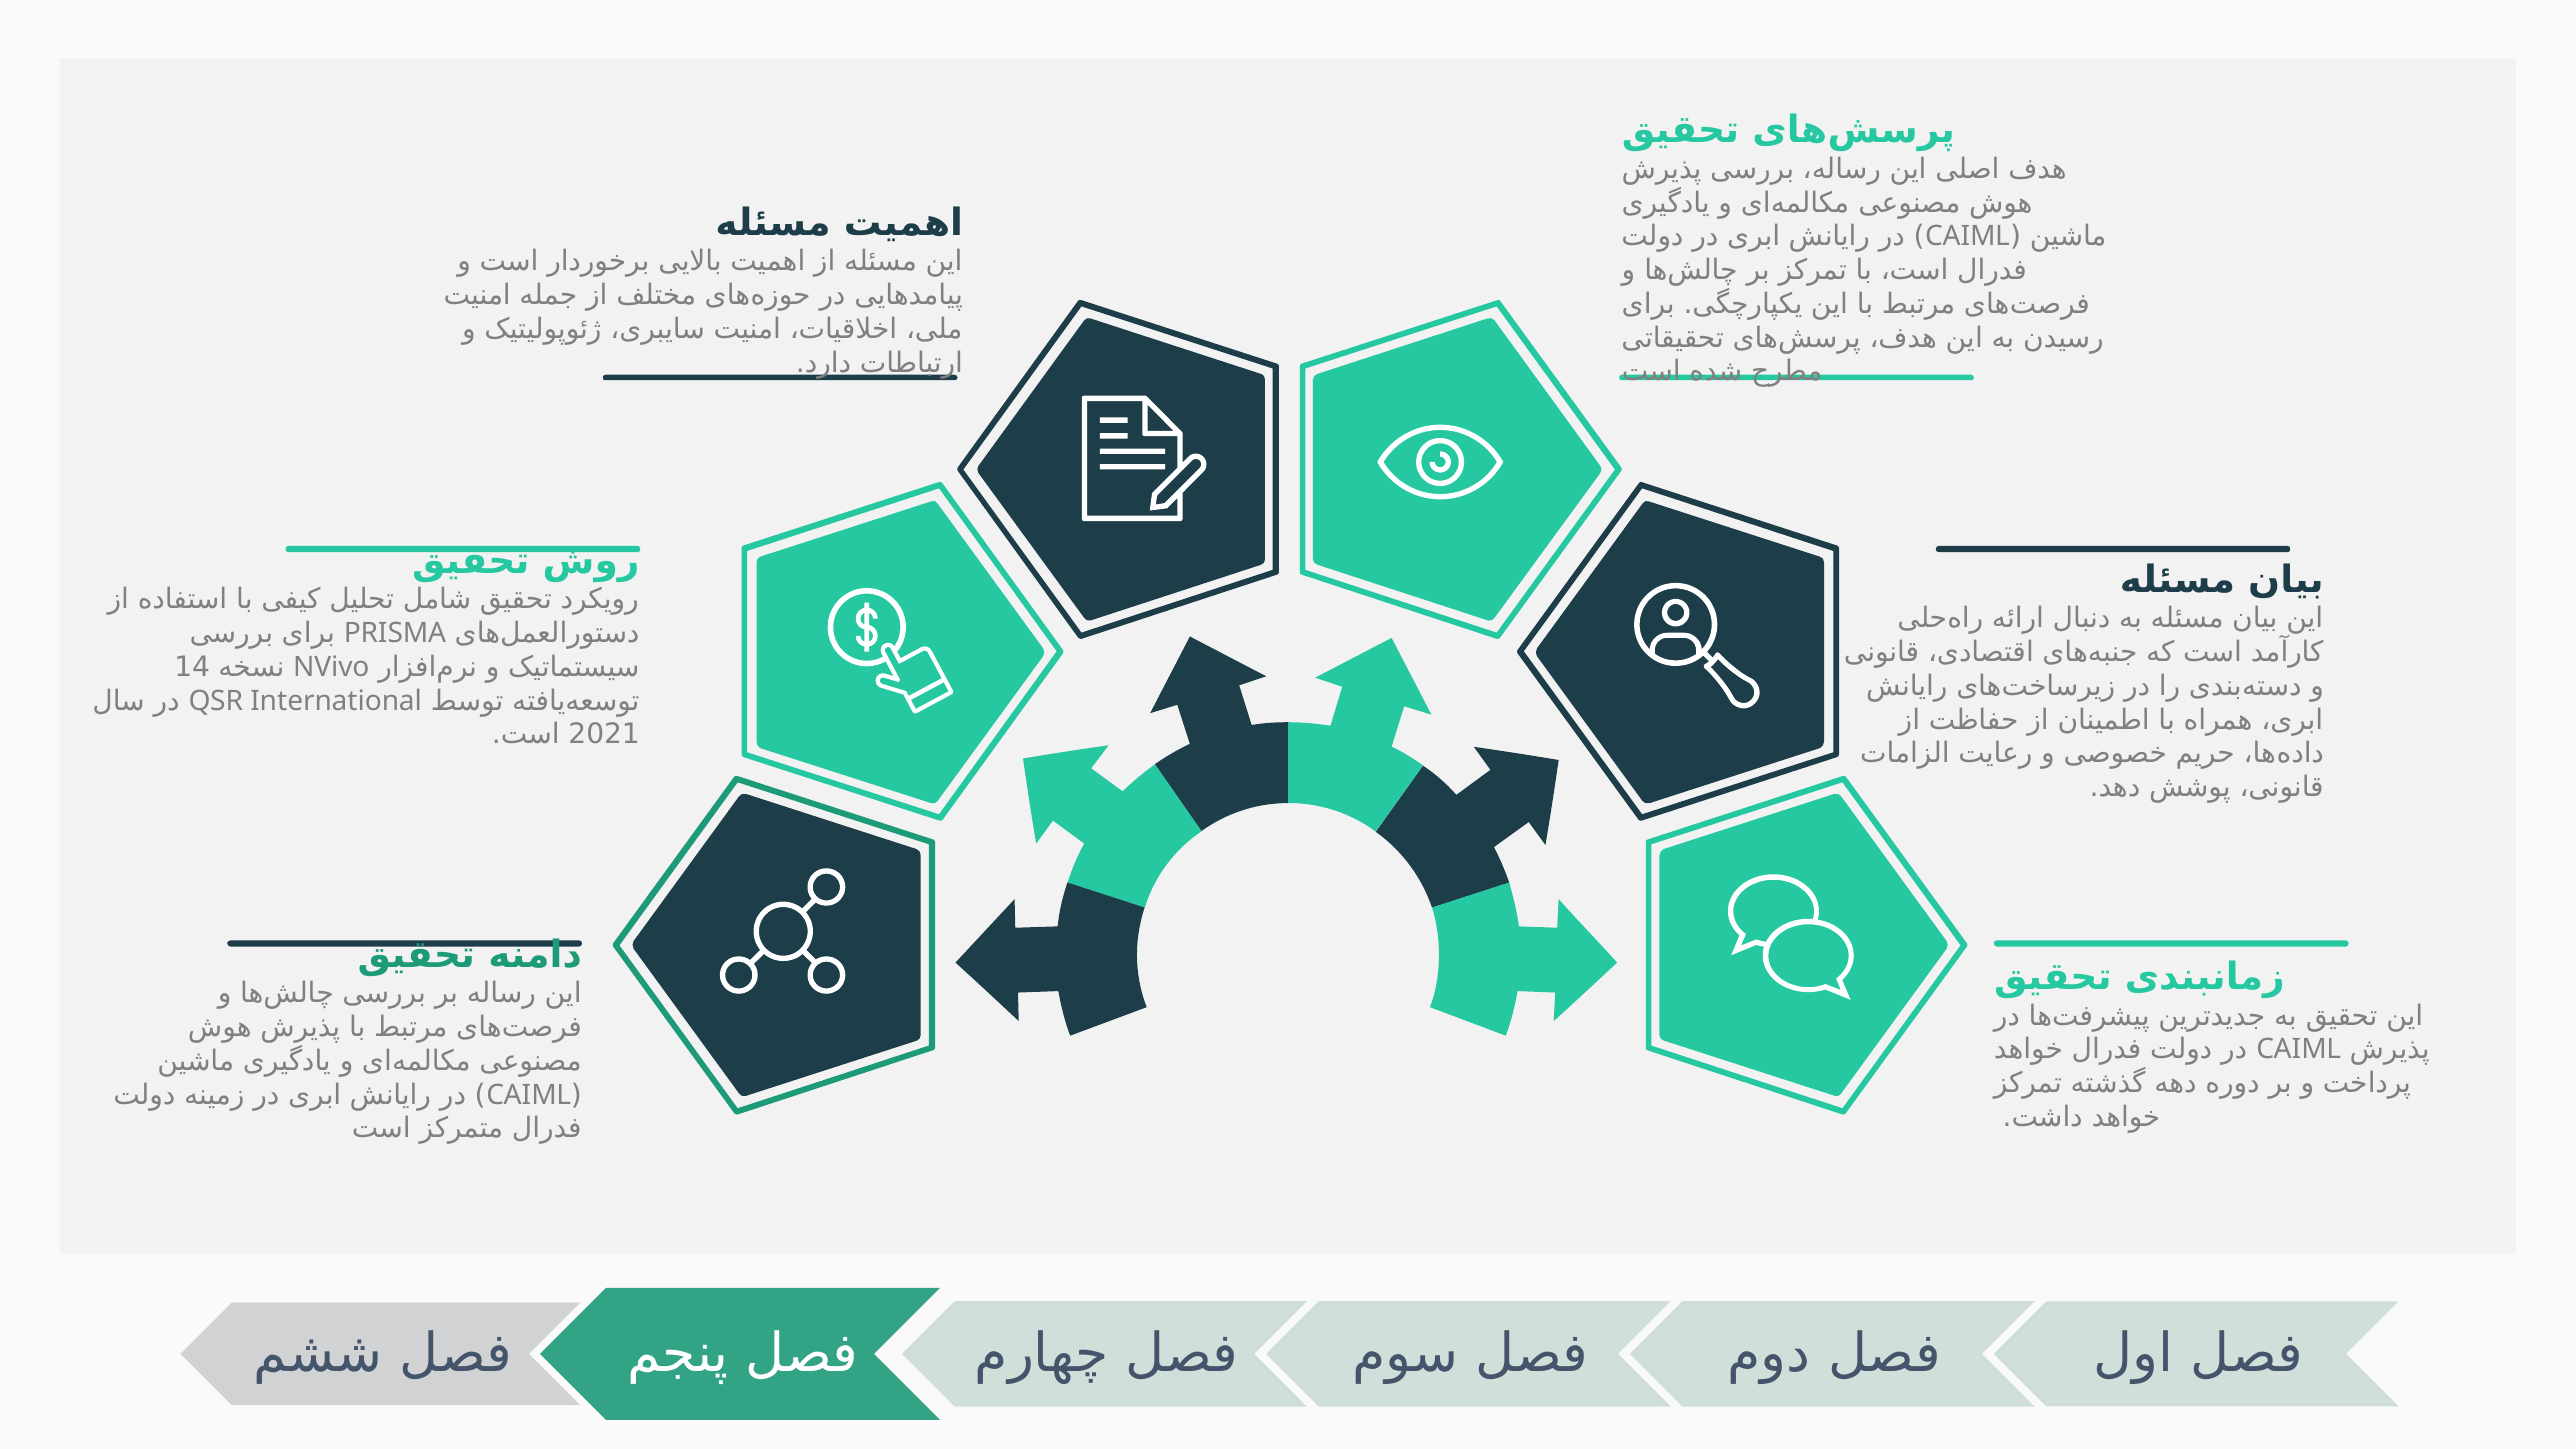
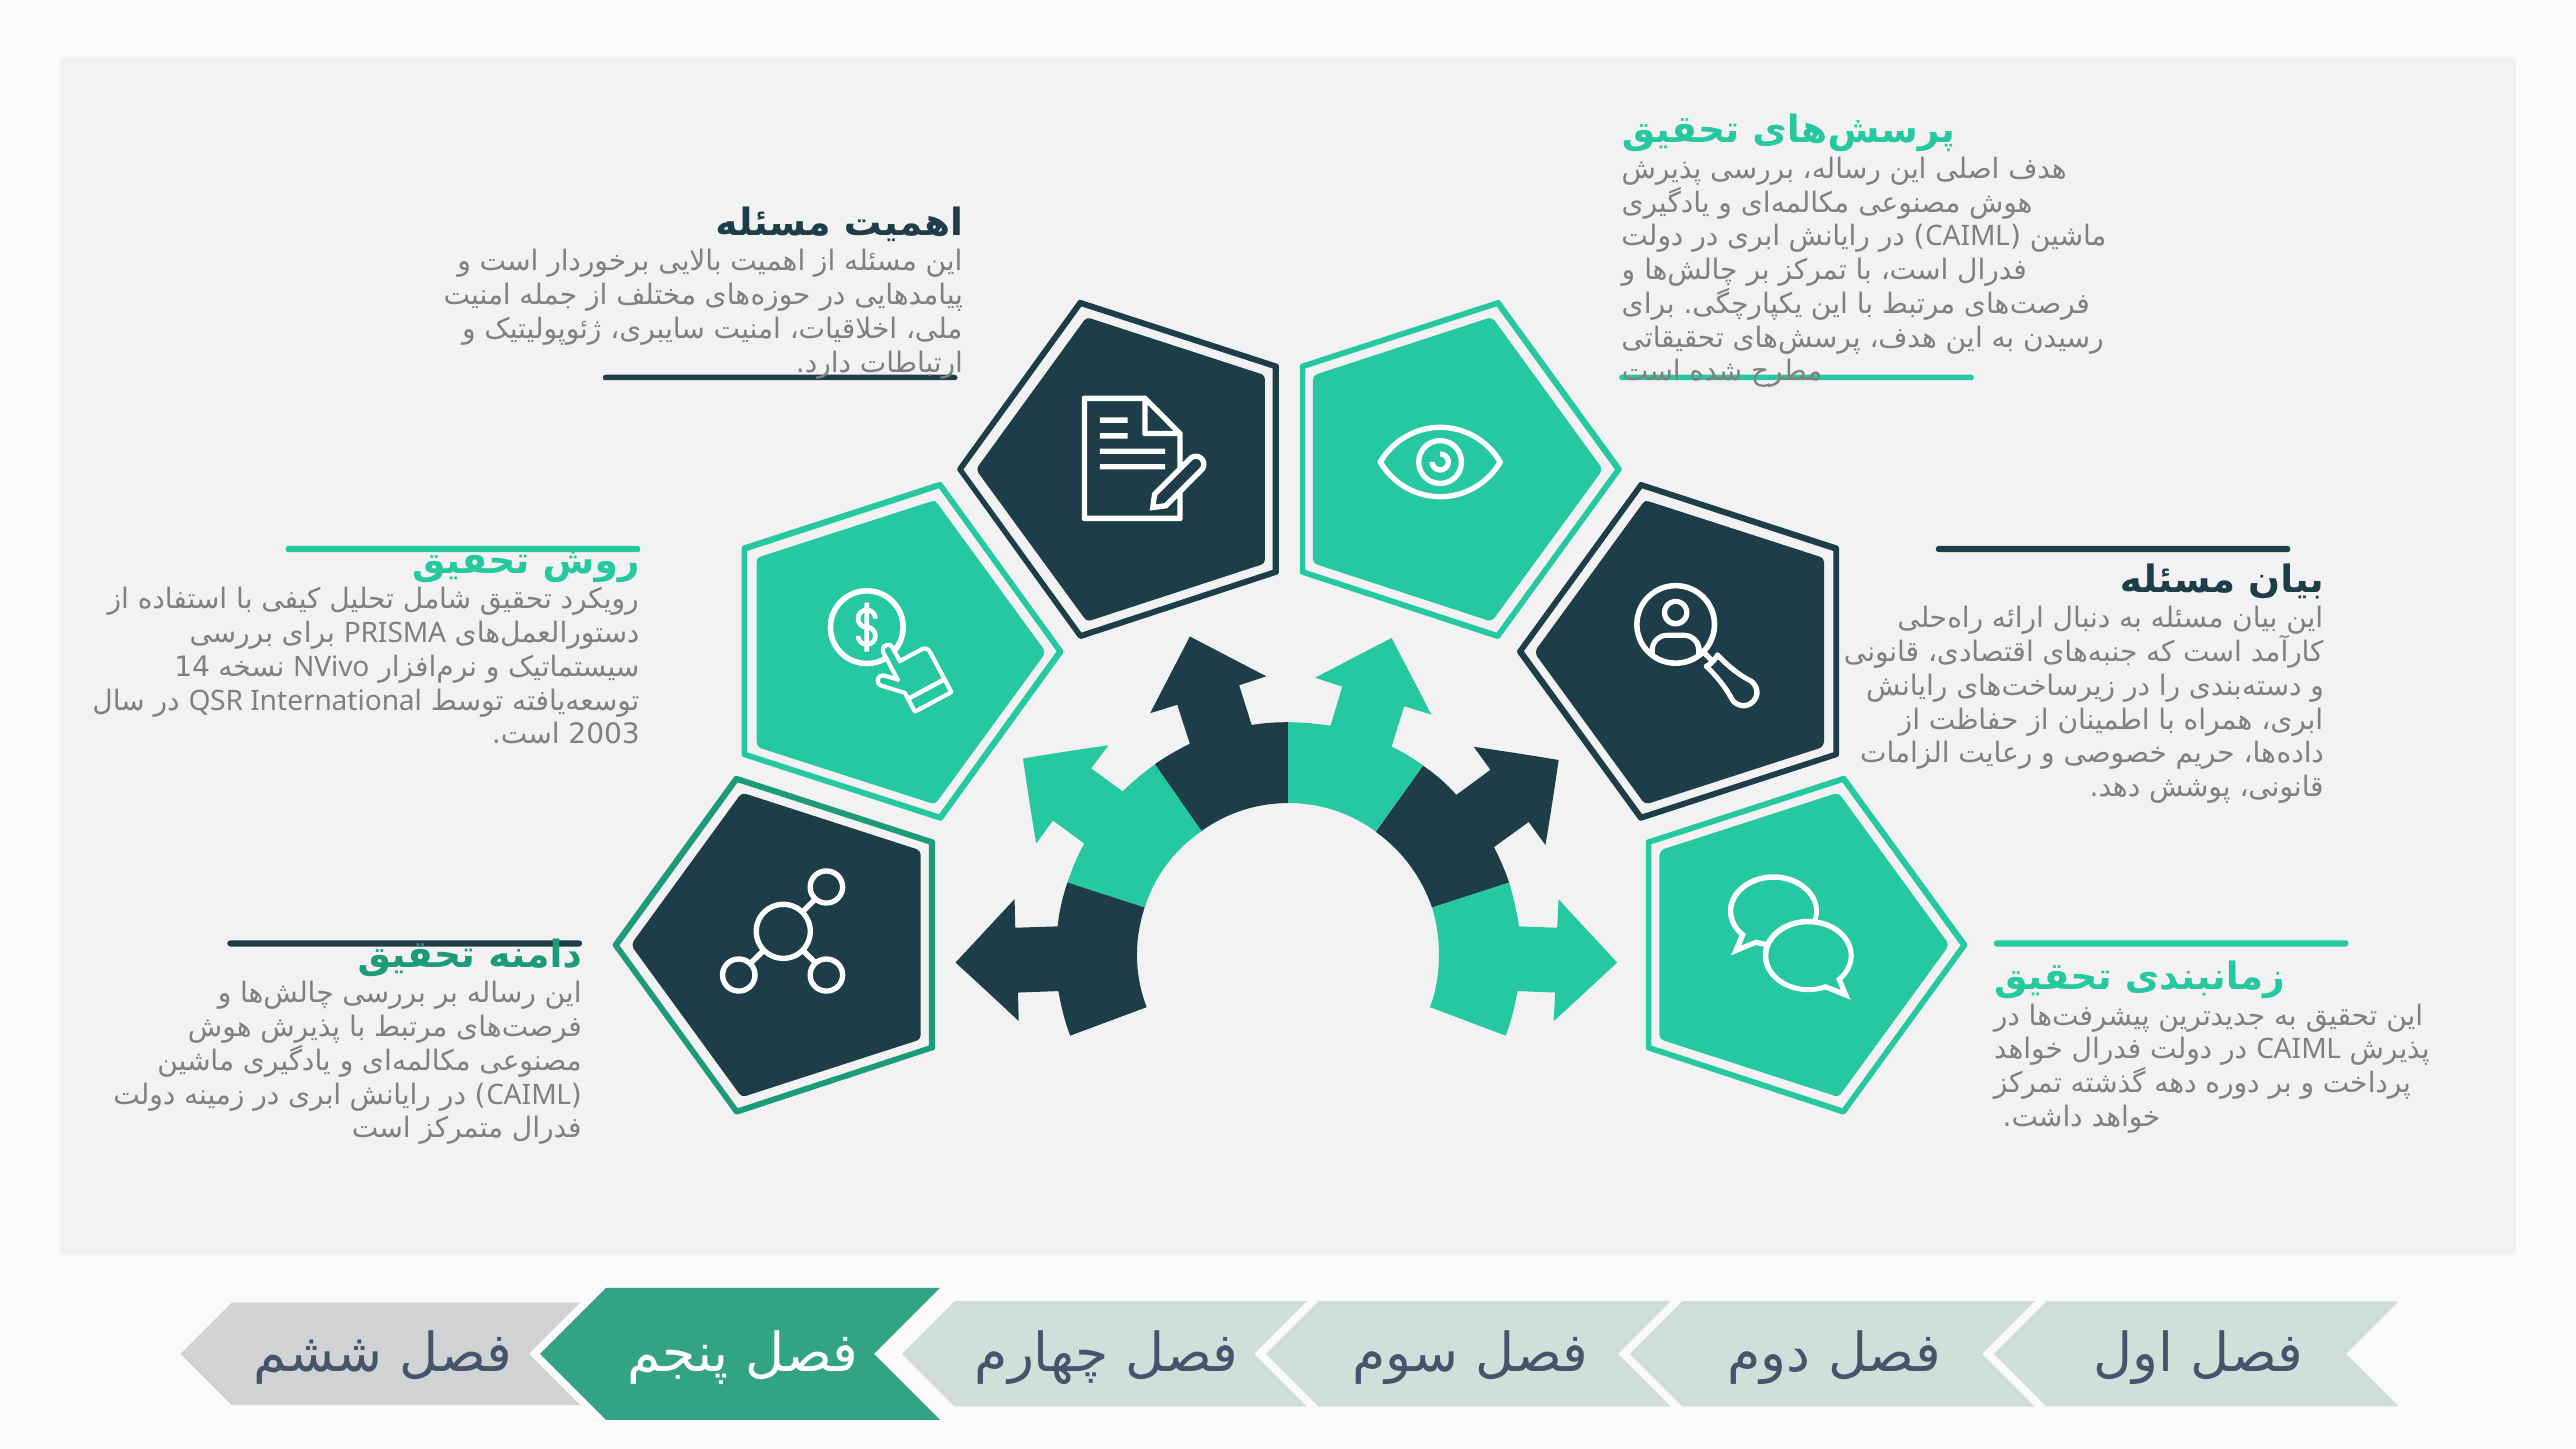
2021: 2021 -> 2003 (604, 735)
